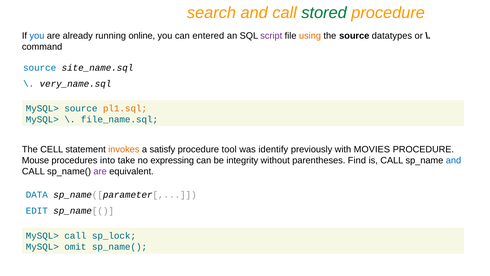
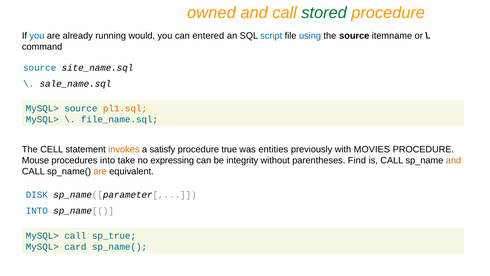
search: search -> owned (211, 13)
online: online -> would (142, 36)
script colour: purple -> blue (271, 36)
using colour: orange -> blue (310, 36)
datatypes: datatypes -> itemname (392, 36)
very_name.sql: very_name.sql -> sale_name.sql (75, 84)
tool: tool -> true (229, 149)
identify: identify -> entities (273, 149)
and colour: blue -> orange (454, 160)
are colour: purple -> orange (100, 171)
DATA: DATA -> DISK (37, 195)
EDIT: EDIT -> INTO (37, 211)
sp_lock: sp_lock -> sp_true (114, 236)
omit: omit -> card (75, 247)
